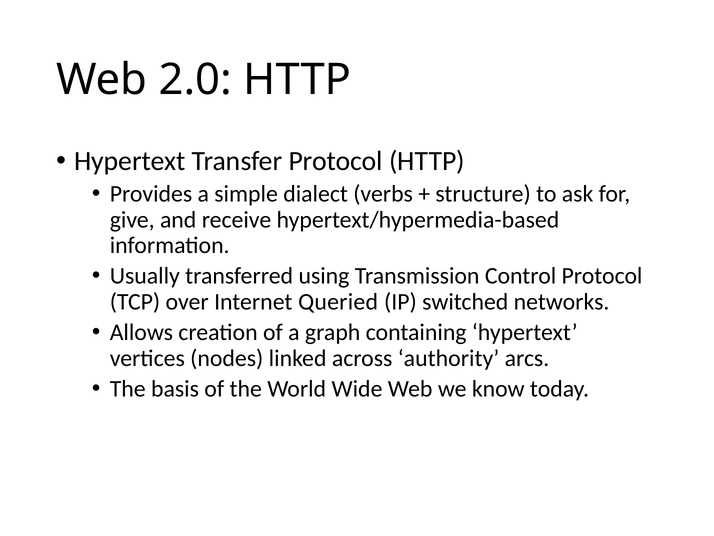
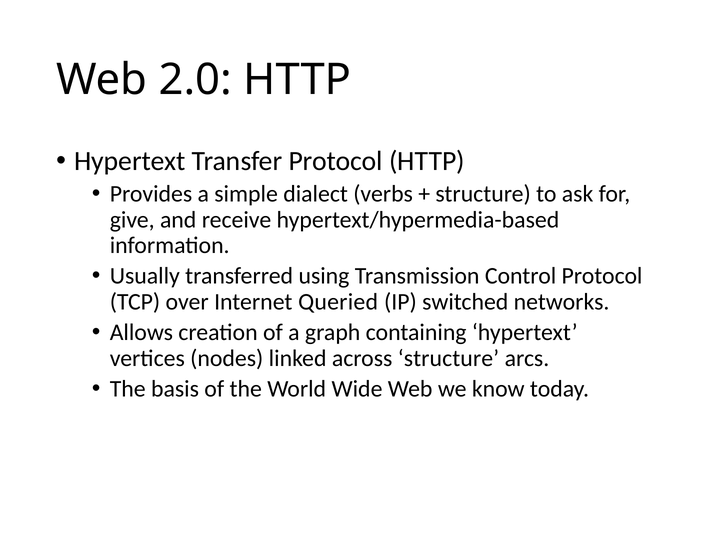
across authority: authority -> structure (448, 358)
